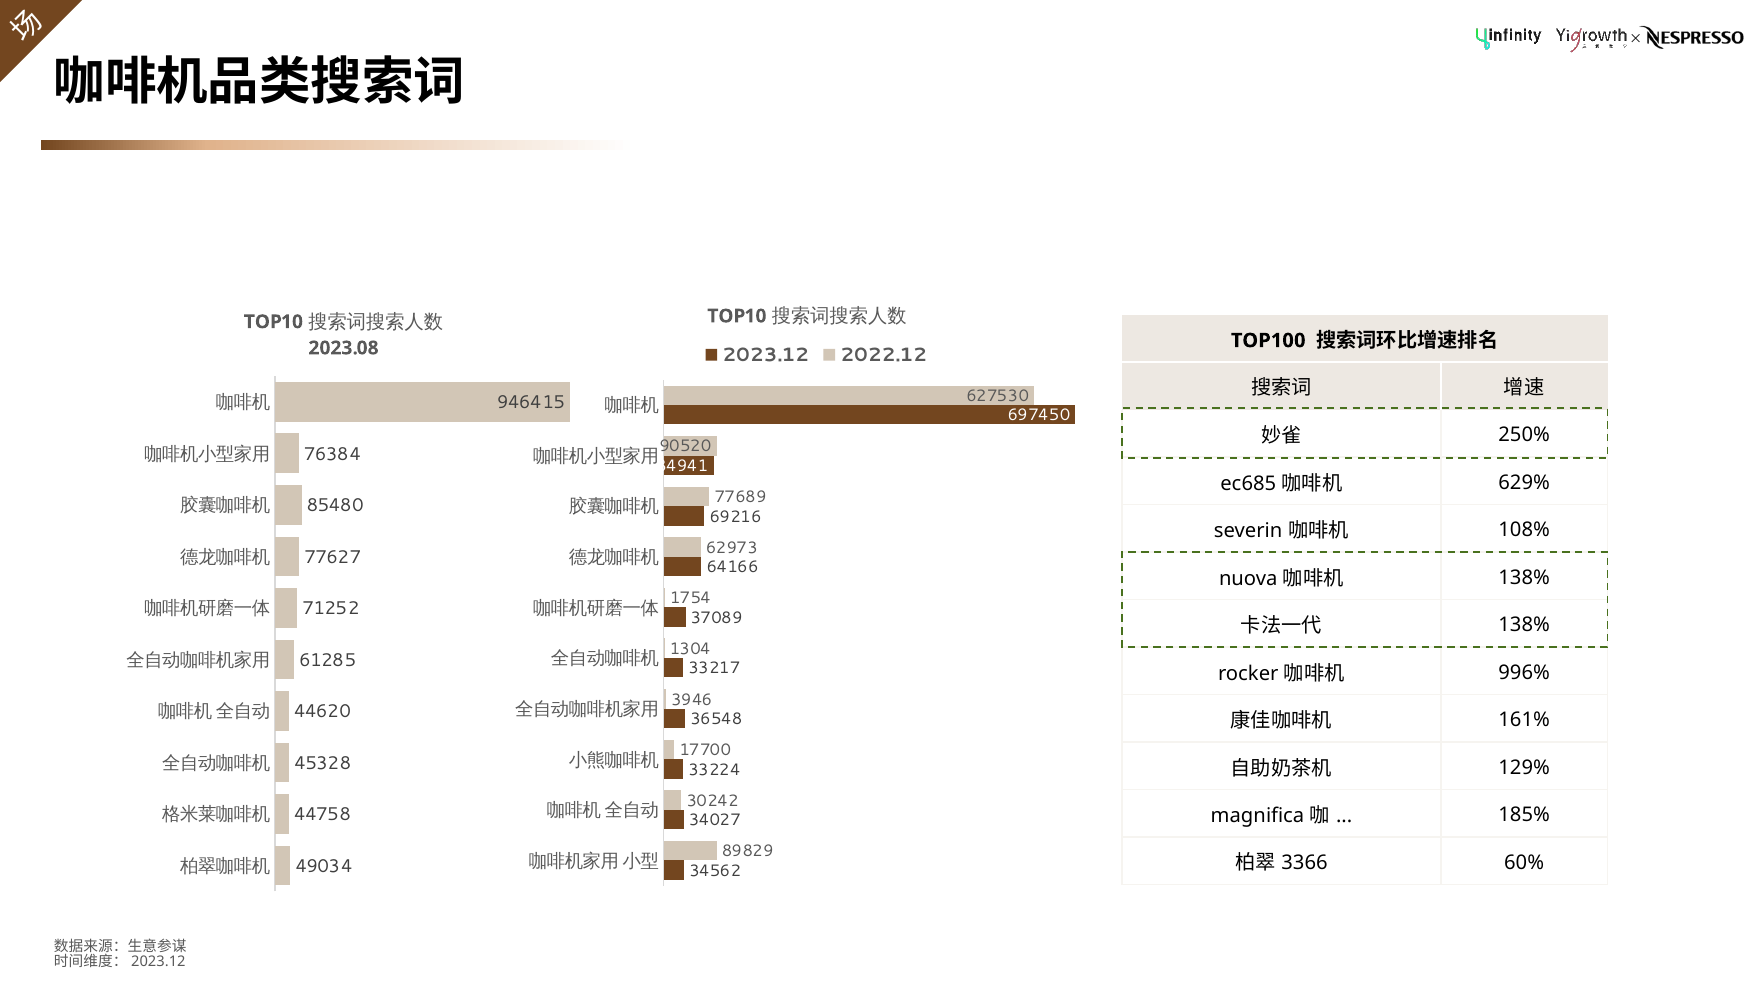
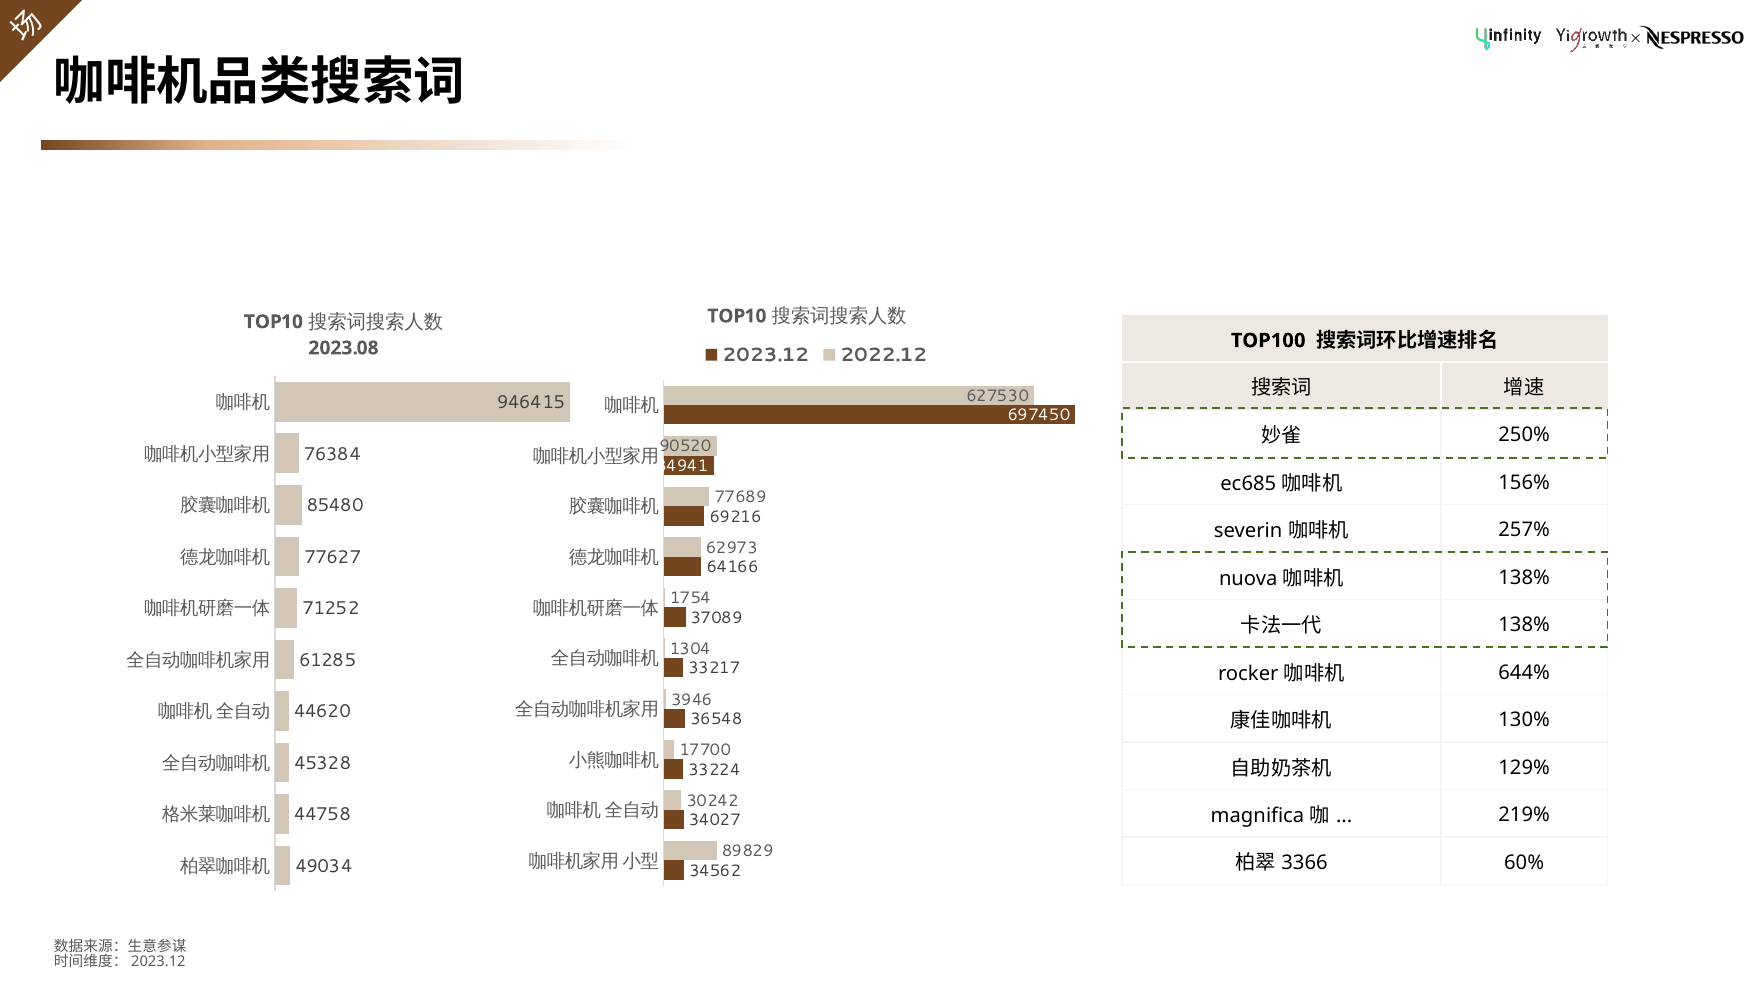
629%: 629% -> 156% (1524, 483)
108%: 108% -> 257% (1524, 530)
996%: 996% -> 644% (1524, 673)
161%: 161% -> 130% (1524, 720)
185%: 185% -> 219% (1524, 815)
